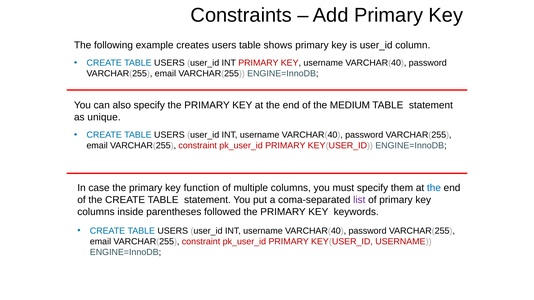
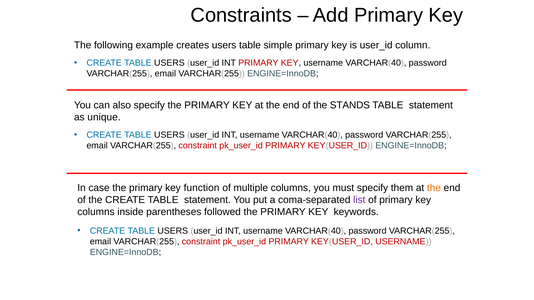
shows: shows -> simple (278, 45)
MEDIUM: MEDIUM -> STANDS (350, 105)
the colour: blue -> orange (434, 188)
